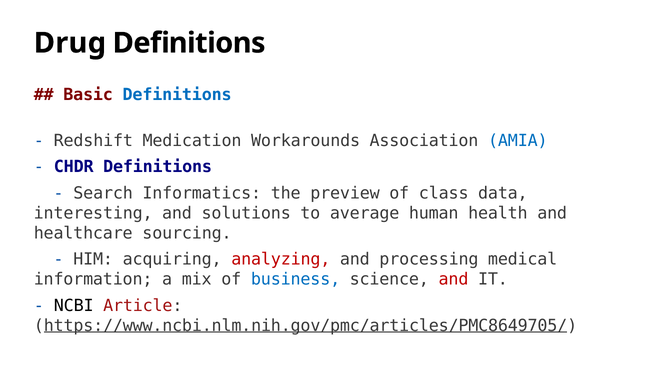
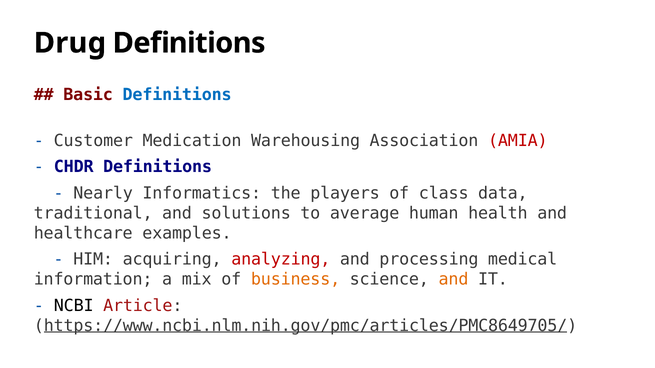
Redshift: Redshift -> Customer (93, 141)
Workarounds: Workarounds -> Warehousing (306, 141)
AMIA colour: blue -> red (518, 141)
Search: Search -> Nearly (103, 193)
preview: preview -> players (345, 193)
interesting: interesting -> traditional (93, 213)
sourcing: sourcing -> examples (187, 234)
business colour: blue -> orange (296, 280)
and colour: red -> orange (454, 280)
